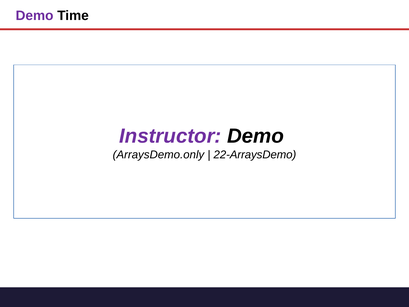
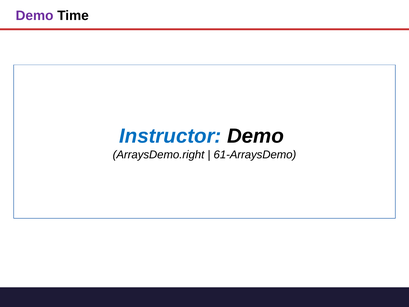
Instructor colour: purple -> blue (170, 136)
ArraysDemo.only: ArraysDemo.only -> ArraysDemo.right (159, 154)
22-ArraysDemo: 22-ArraysDemo -> 61-ArraysDemo (255, 154)
